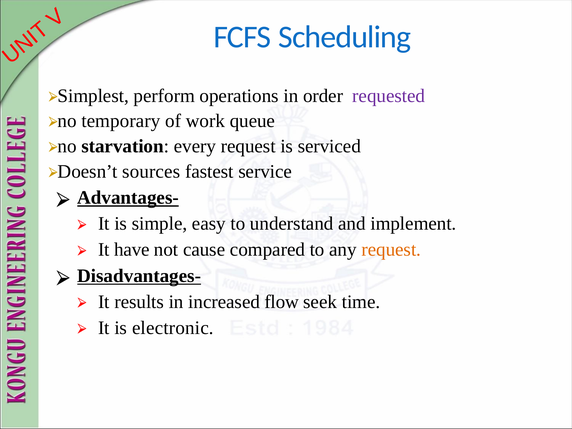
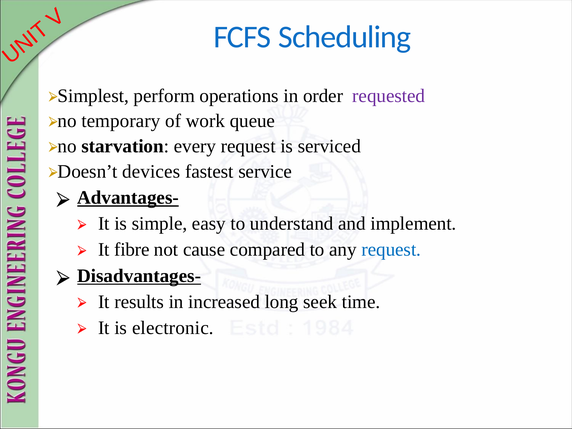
sources: sources -> devices (151, 172)
have: have -> fibre (132, 250)
request colour: orange -> blue (391, 250)
flow: flow -> long (282, 302)
